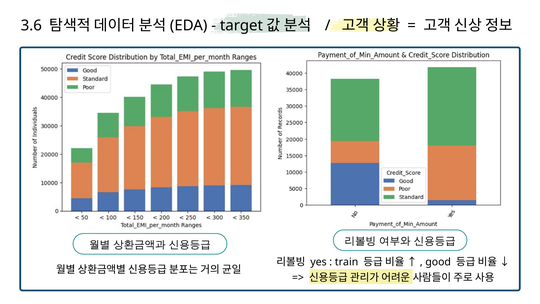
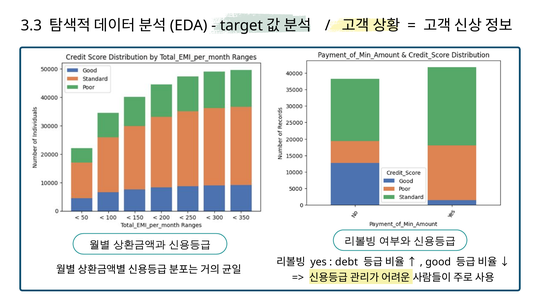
3.6: 3.6 -> 3.3 (31, 26)
train: train -> debt (347, 262)
